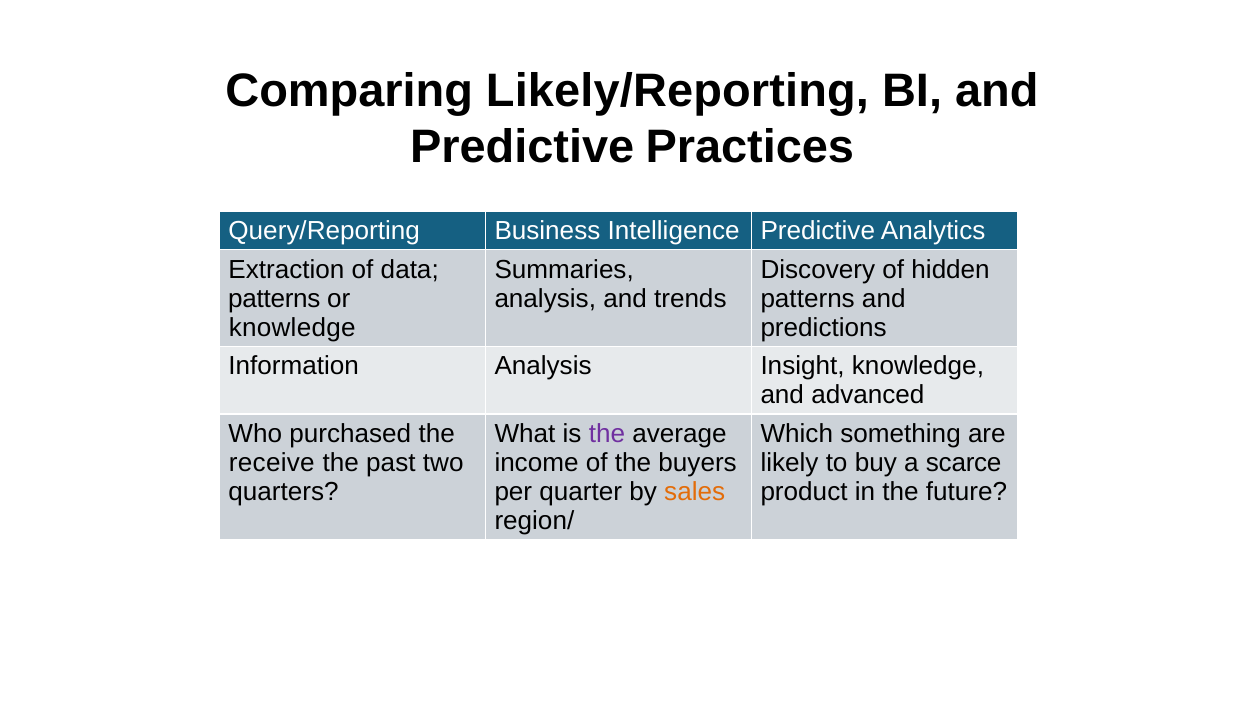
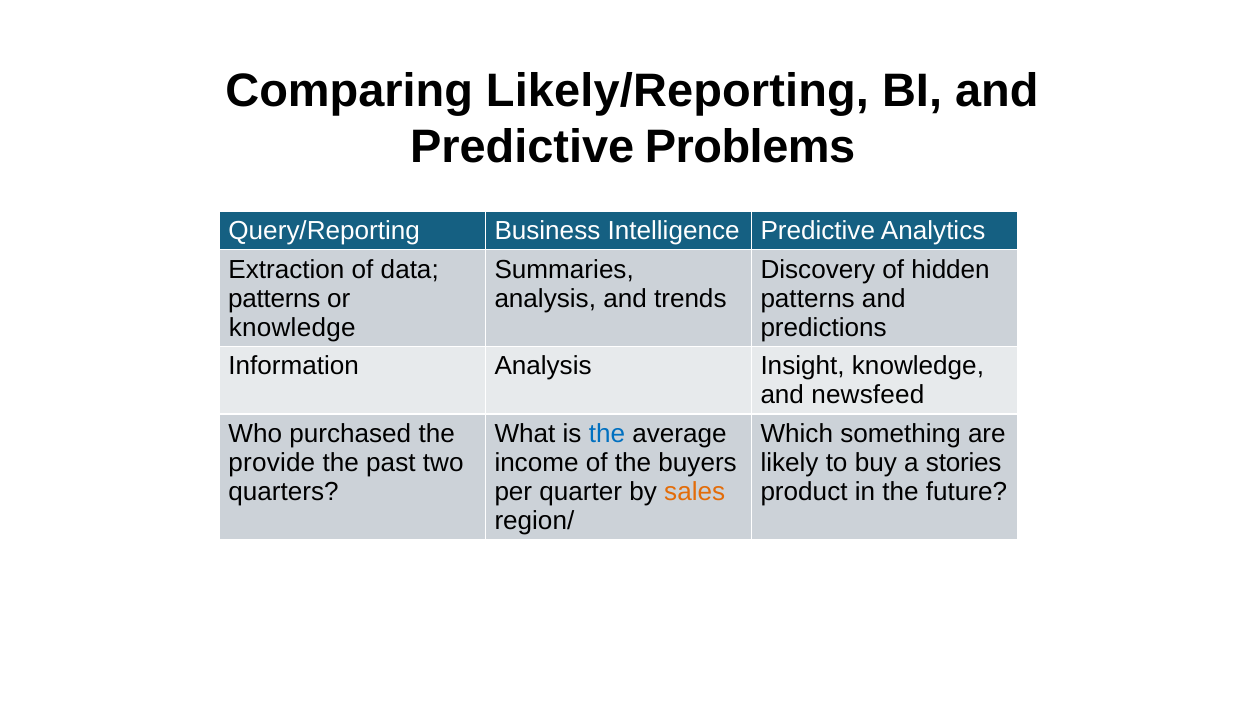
Practices: Practices -> Problems (750, 147)
advanced: advanced -> newsfeed (868, 395)
the colour: purple -> blue (607, 434)
receive: receive -> provide (272, 463)
scarce: scarce -> stories (964, 463)
